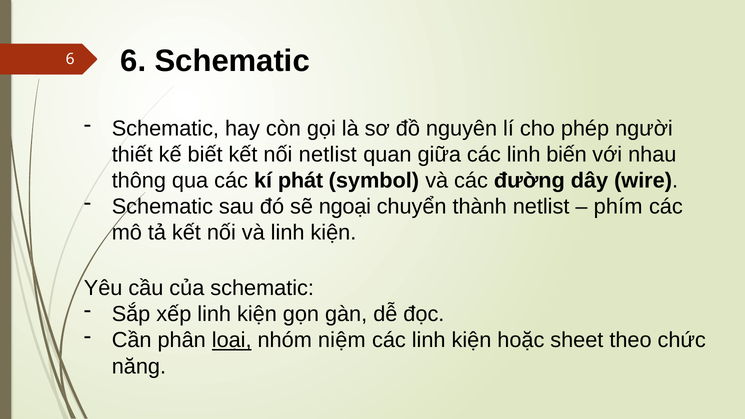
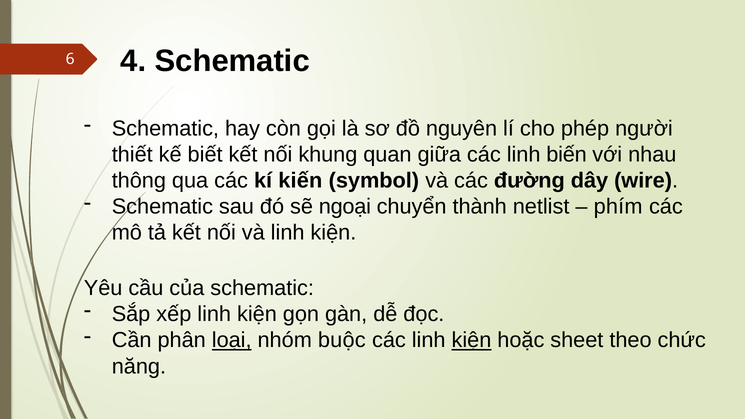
6 6: 6 -> 4 (133, 61)
nối netlist: netlist -> khung (328, 155)
phát: phát -> kiến (300, 181)
niệm: niệm -> buộc (342, 340)
kiện underline: none -> present (471, 340)
